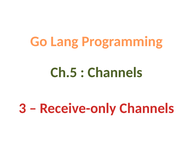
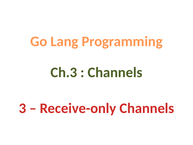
Ch.5: Ch.5 -> Ch.3 (64, 72)
